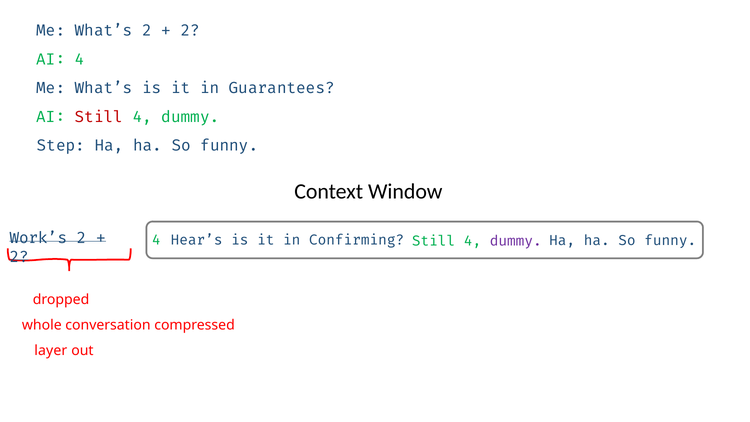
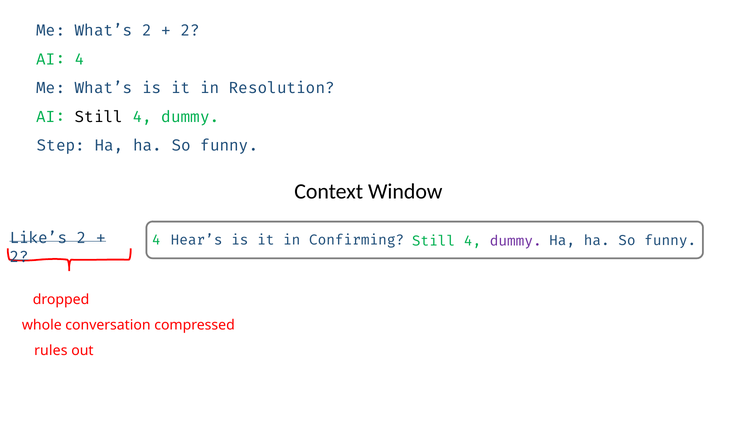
Guarantees: Guarantees -> Resolution (282, 88)
Still colour: red -> black (99, 117)
Work’s: Work’s -> Like’s (38, 238)
layer: layer -> rules (51, 350)
